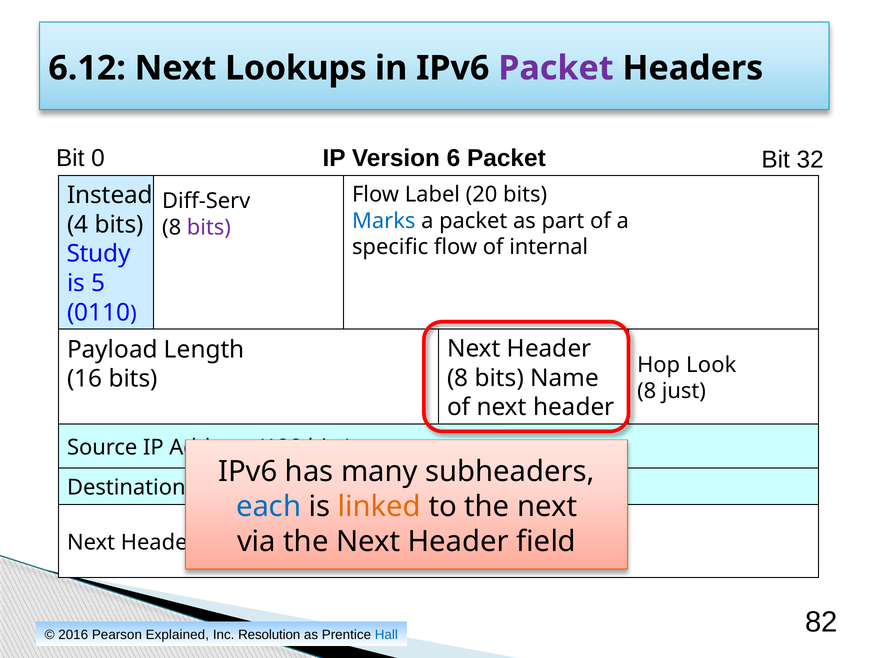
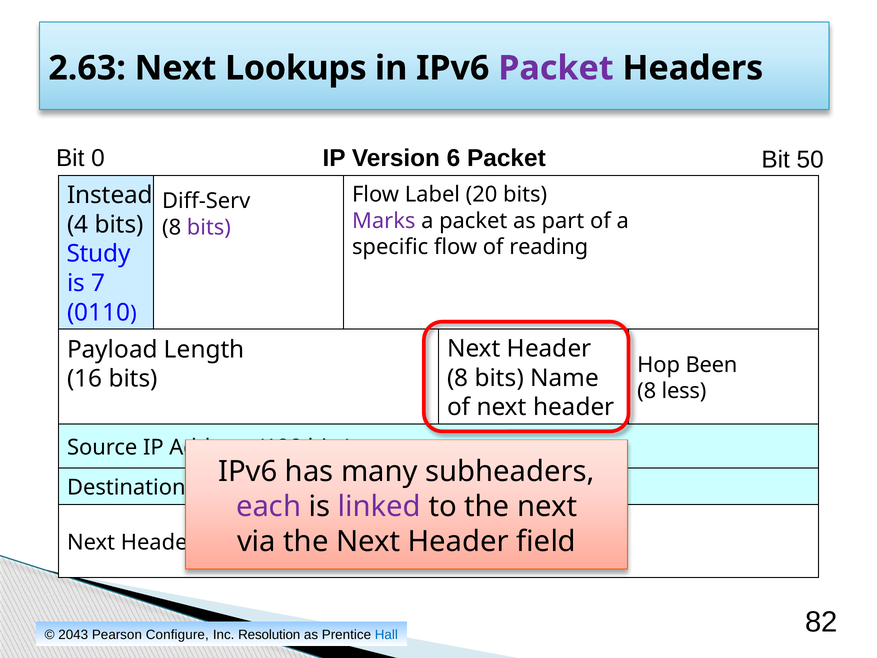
6.12: 6.12 -> 2.63 (87, 68)
32: 32 -> 50 (810, 160)
Marks colour: blue -> purple (384, 221)
internal: internal -> reading (549, 247)
5: 5 -> 7 (98, 283)
Look: Look -> Been (711, 365)
just: just -> less (684, 391)
each colour: blue -> purple (269, 506)
linked colour: orange -> purple (379, 506)
2016: 2016 -> 2043 (73, 634)
Explained: Explained -> Configure (177, 634)
